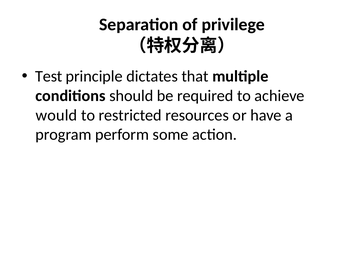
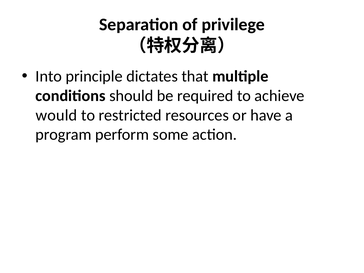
Test: Test -> Into (49, 76)
